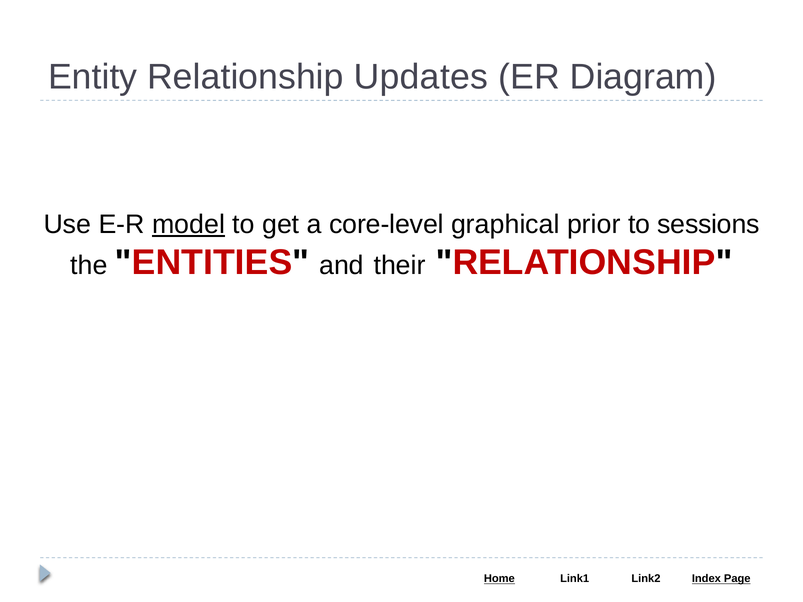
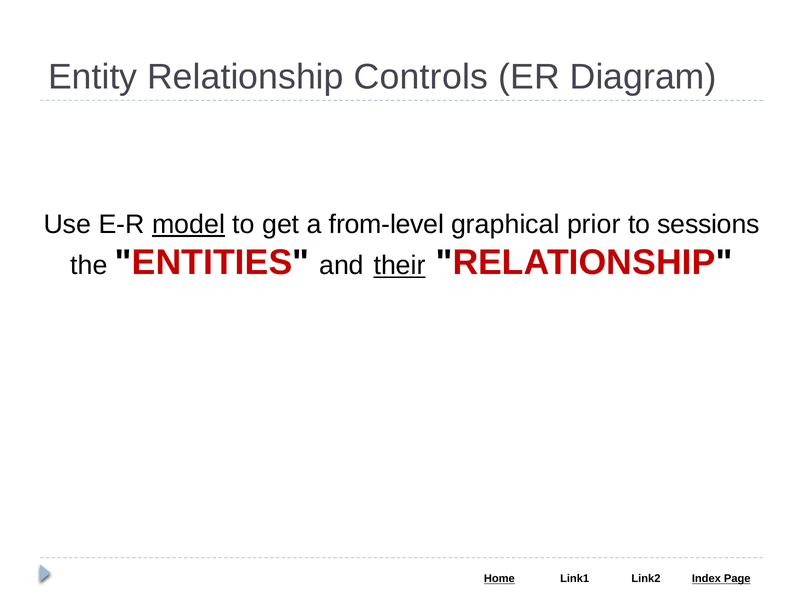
Updates: Updates -> Controls (421, 77)
core-level: core-level -> from-level (386, 225)
their underline: none -> present (400, 266)
